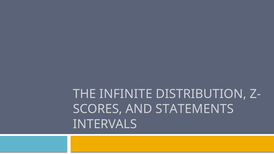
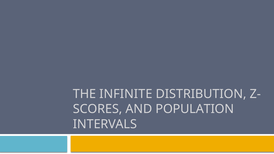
STATEMENTS: STATEMENTS -> POPULATION (195, 109)
